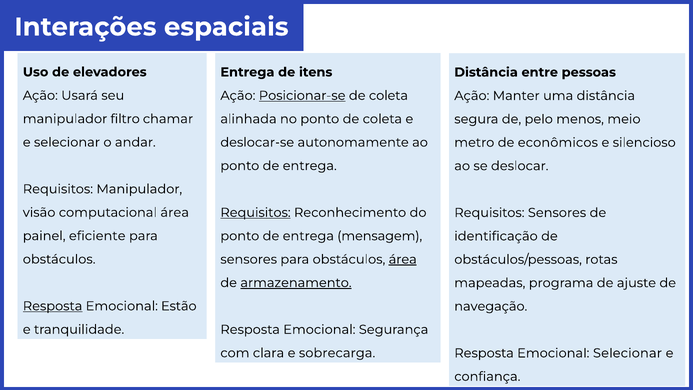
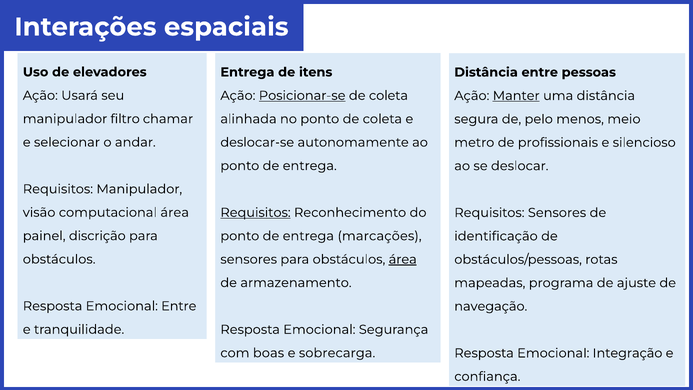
Manter underline: none -> present (516, 96)
econômicos: econômicos -> profissionais (558, 142)
eficiente: eficiente -> discrição (97, 236)
mensagem: mensagem -> marcações (380, 236)
armazenamento underline: present -> none (296, 283)
Resposta underline: present -> none (53, 306)
Emocional Estão: Estão -> Entre (179, 306)
clara: clara -> boas (268, 353)
Emocional Selecionar: Selecionar -> Integração (628, 353)
